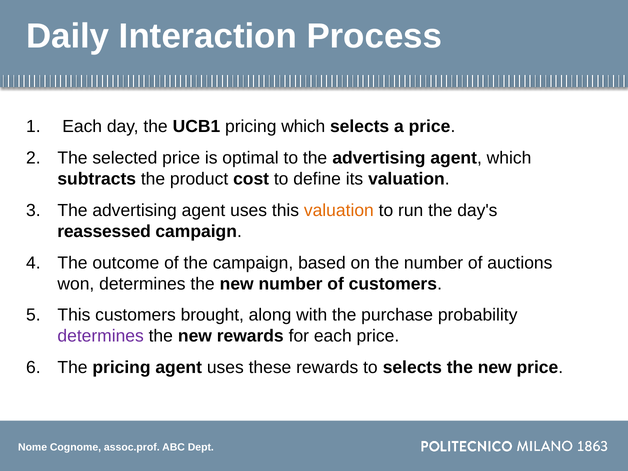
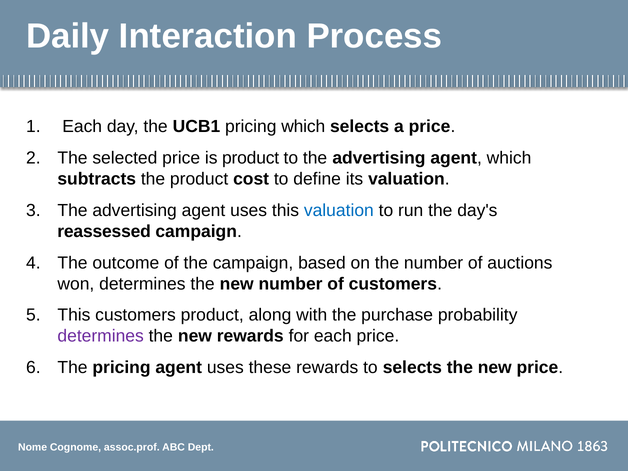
is optimal: optimal -> product (251, 158)
valuation colour: orange -> blue (339, 211)
customers brought: brought -> product (212, 315)
